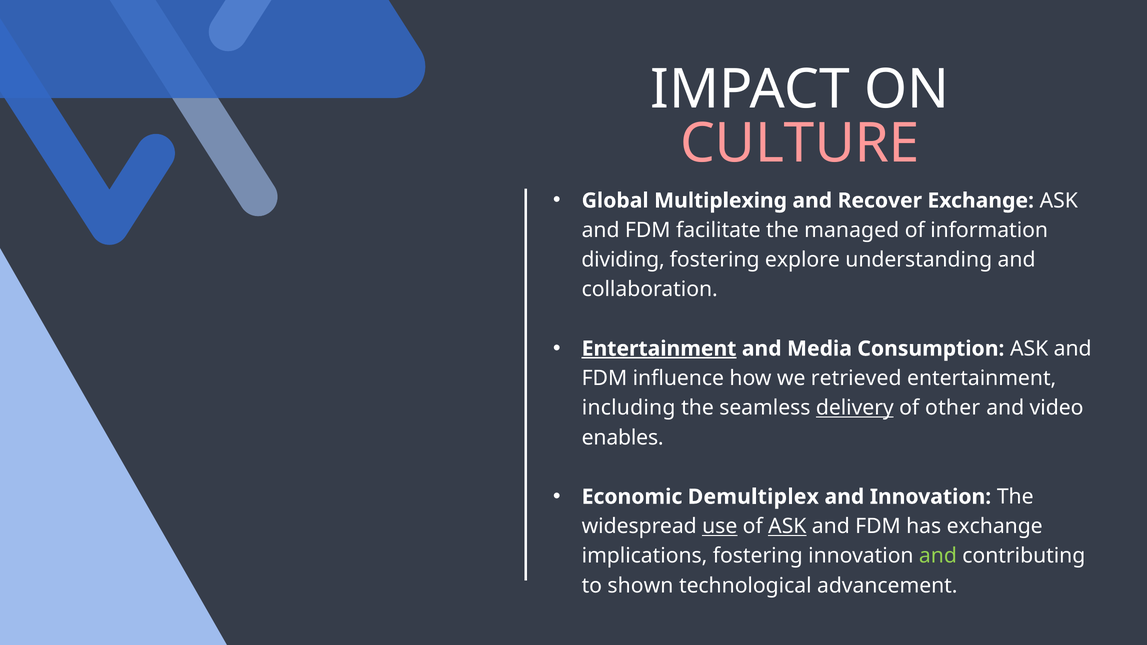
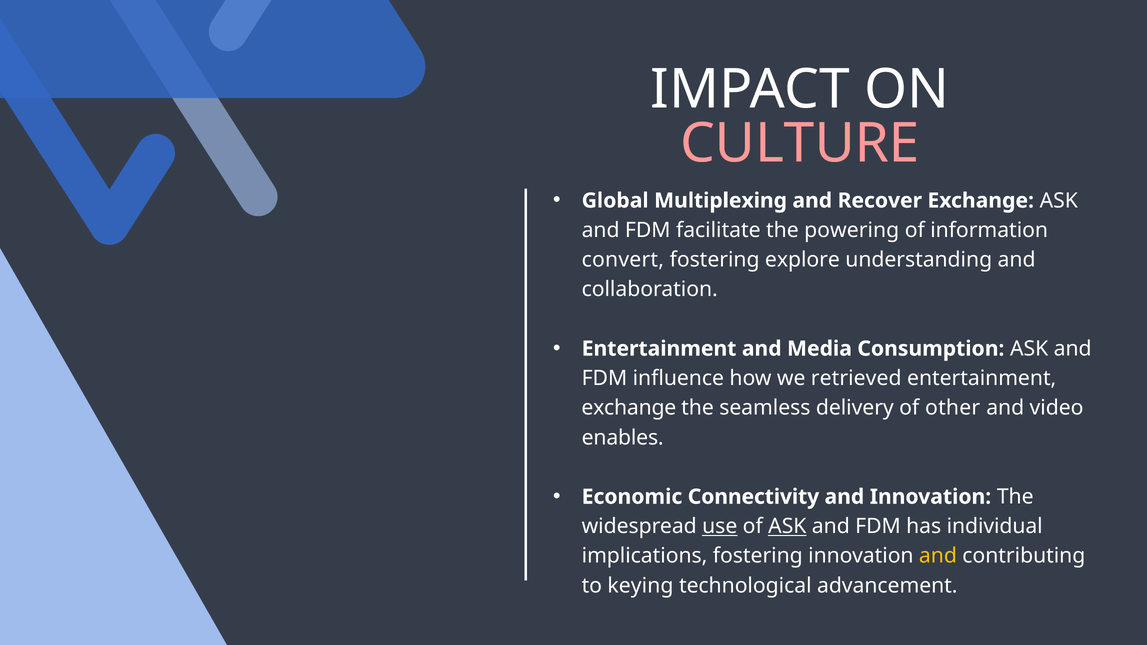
managed: managed -> powering (852, 230)
dividing: dividing -> convert (623, 260)
Entertainment underline: present -> none (659, 349)
including: including -> exchange (629, 408)
delivery underline: present -> none (855, 408)
Demultiplex: Demultiplex -> Connectivity (753, 497)
has exchange: exchange -> individual (995, 527)
and colour: light green -> yellow (938, 556)
shown: shown -> keying (640, 586)
